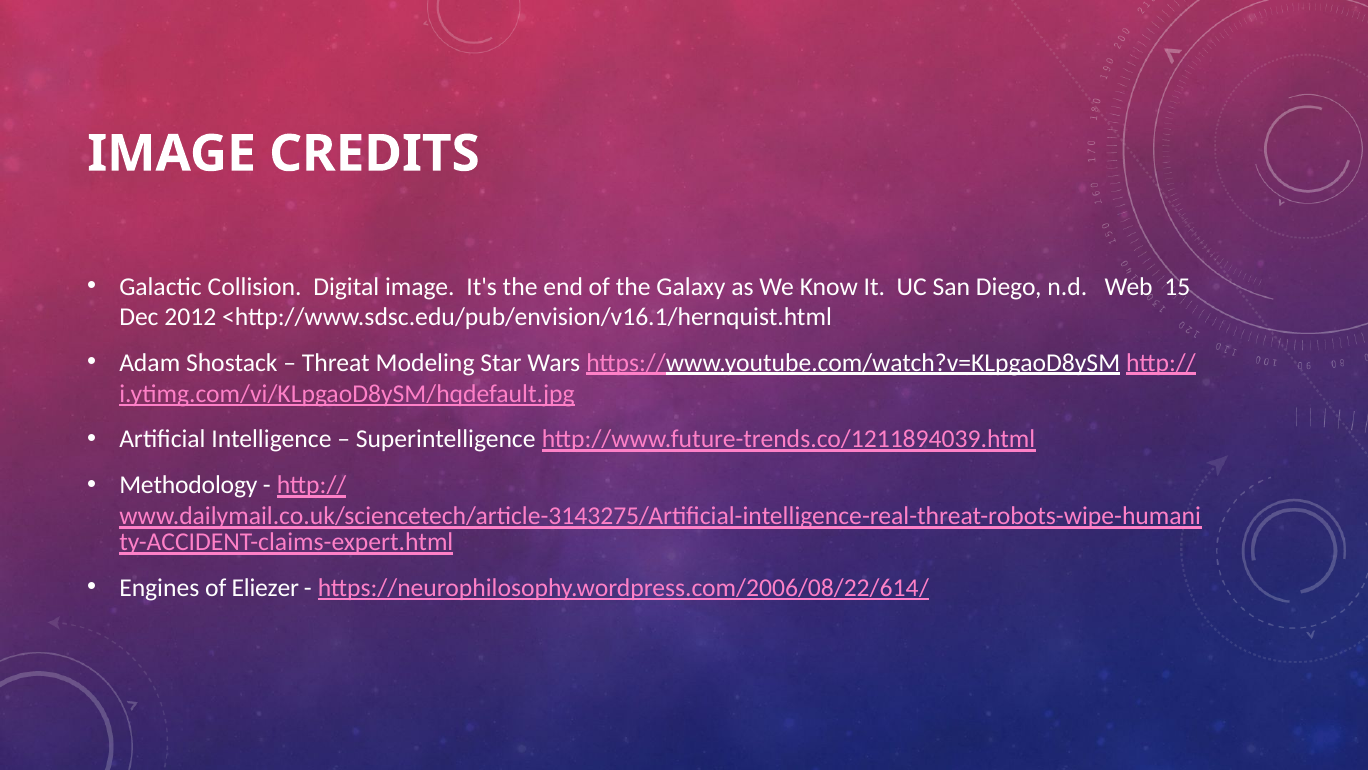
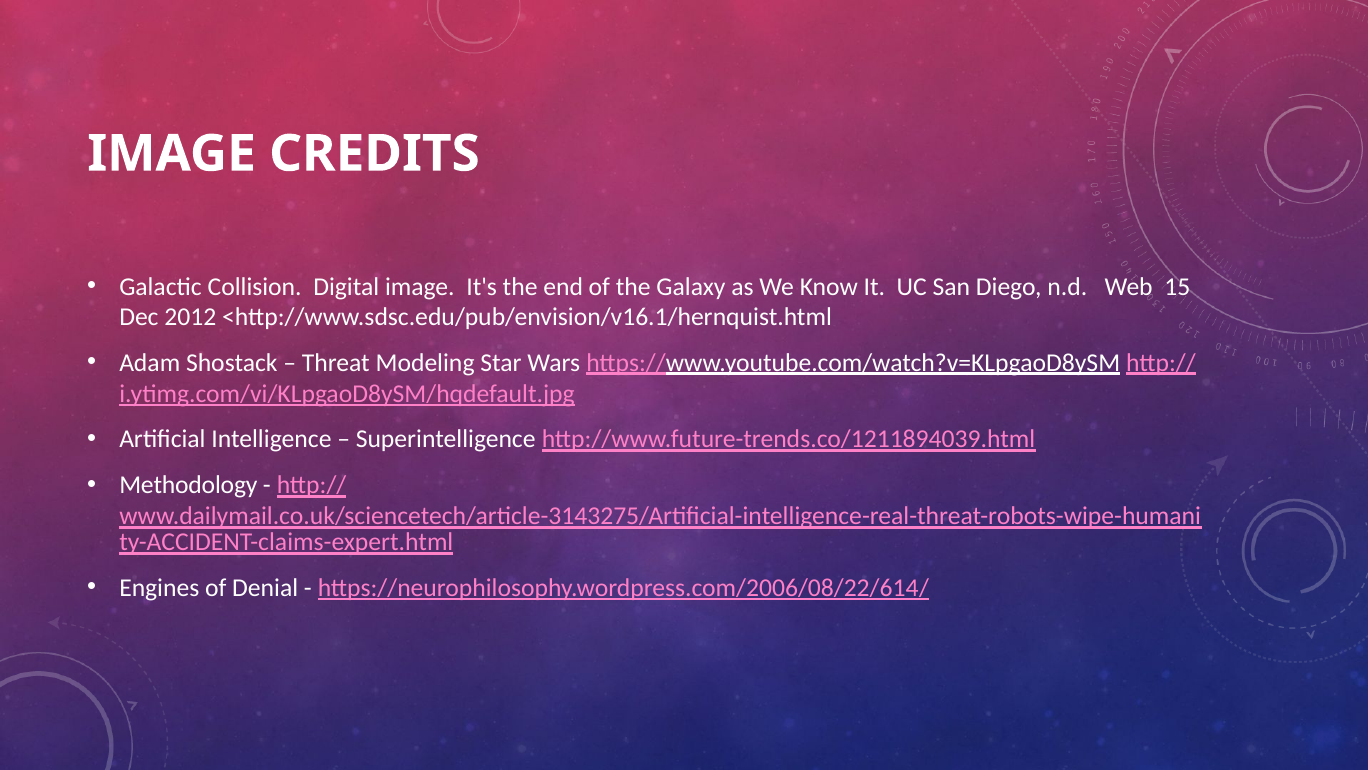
Eliezer: Eliezer -> Denial (265, 587)
